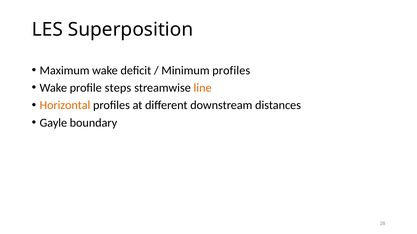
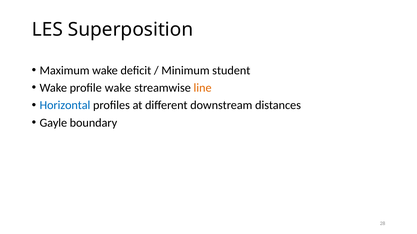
Minimum profiles: profiles -> student (231, 71)
profile steps: steps -> wake (118, 88)
Horizontal colour: orange -> blue (65, 105)
